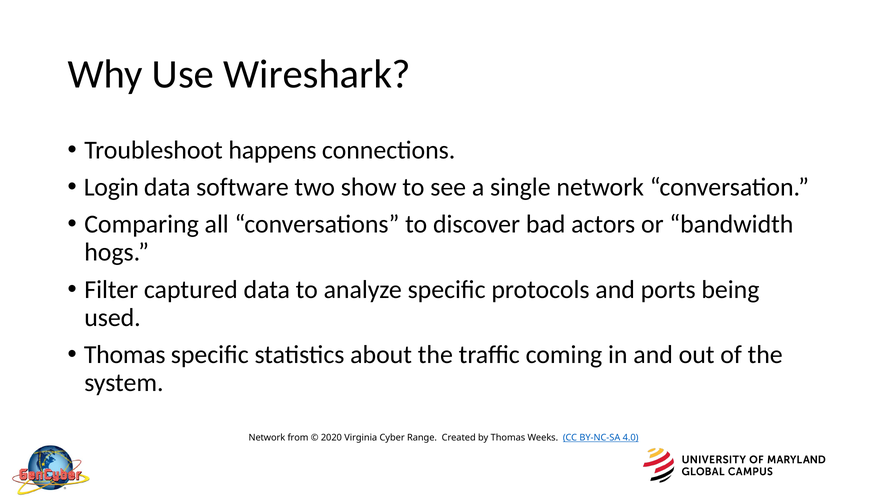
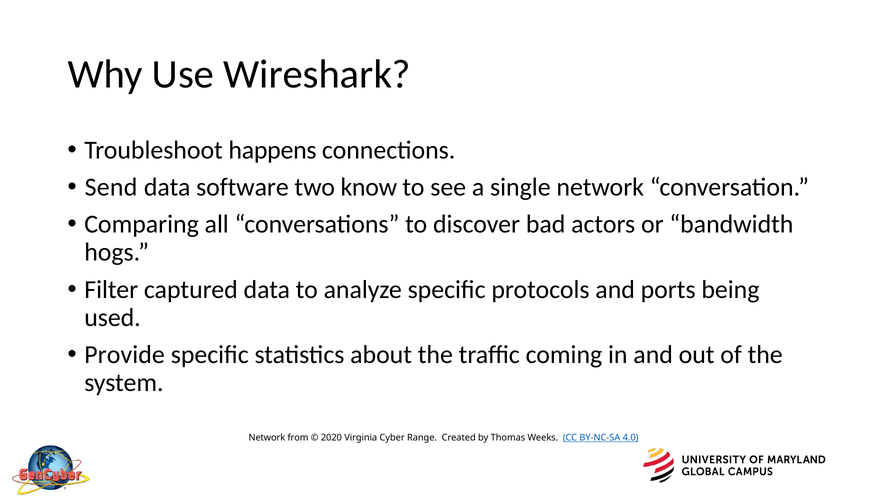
Login: Login -> Send (111, 187)
show: show -> know (369, 187)
Thomas: Thomas -> Provide (125, 355)
